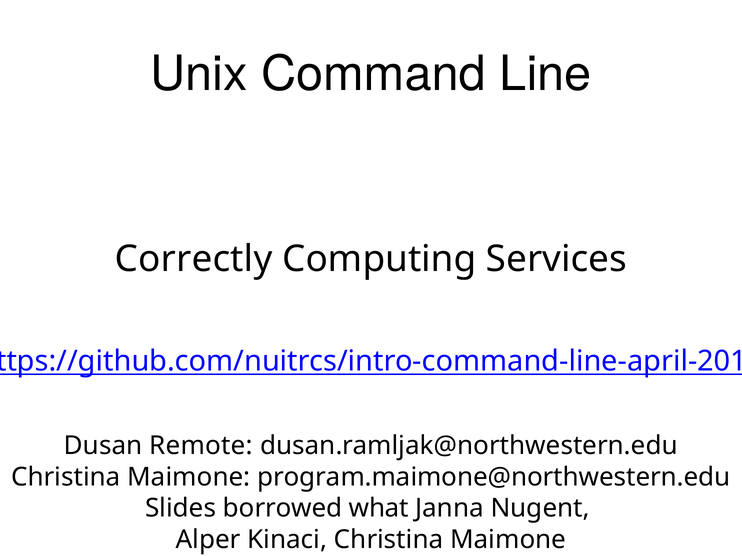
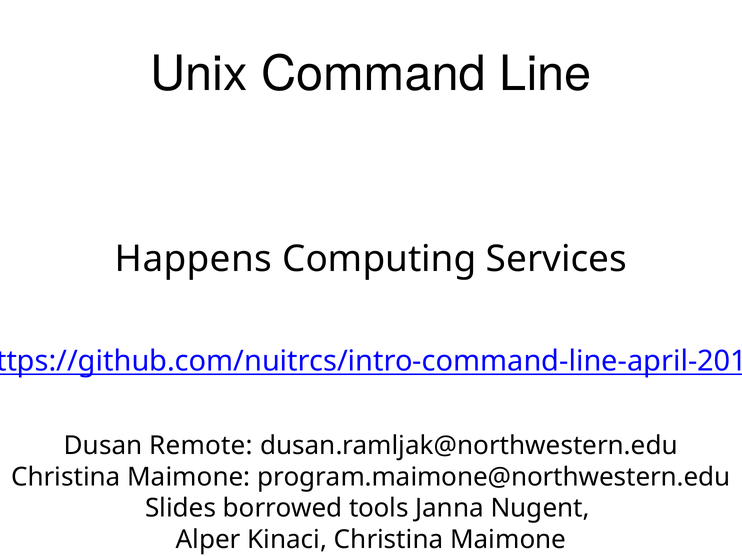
Correctly: Correctly -> Happens (193, 259)
what: what -> tools (379, 509)
